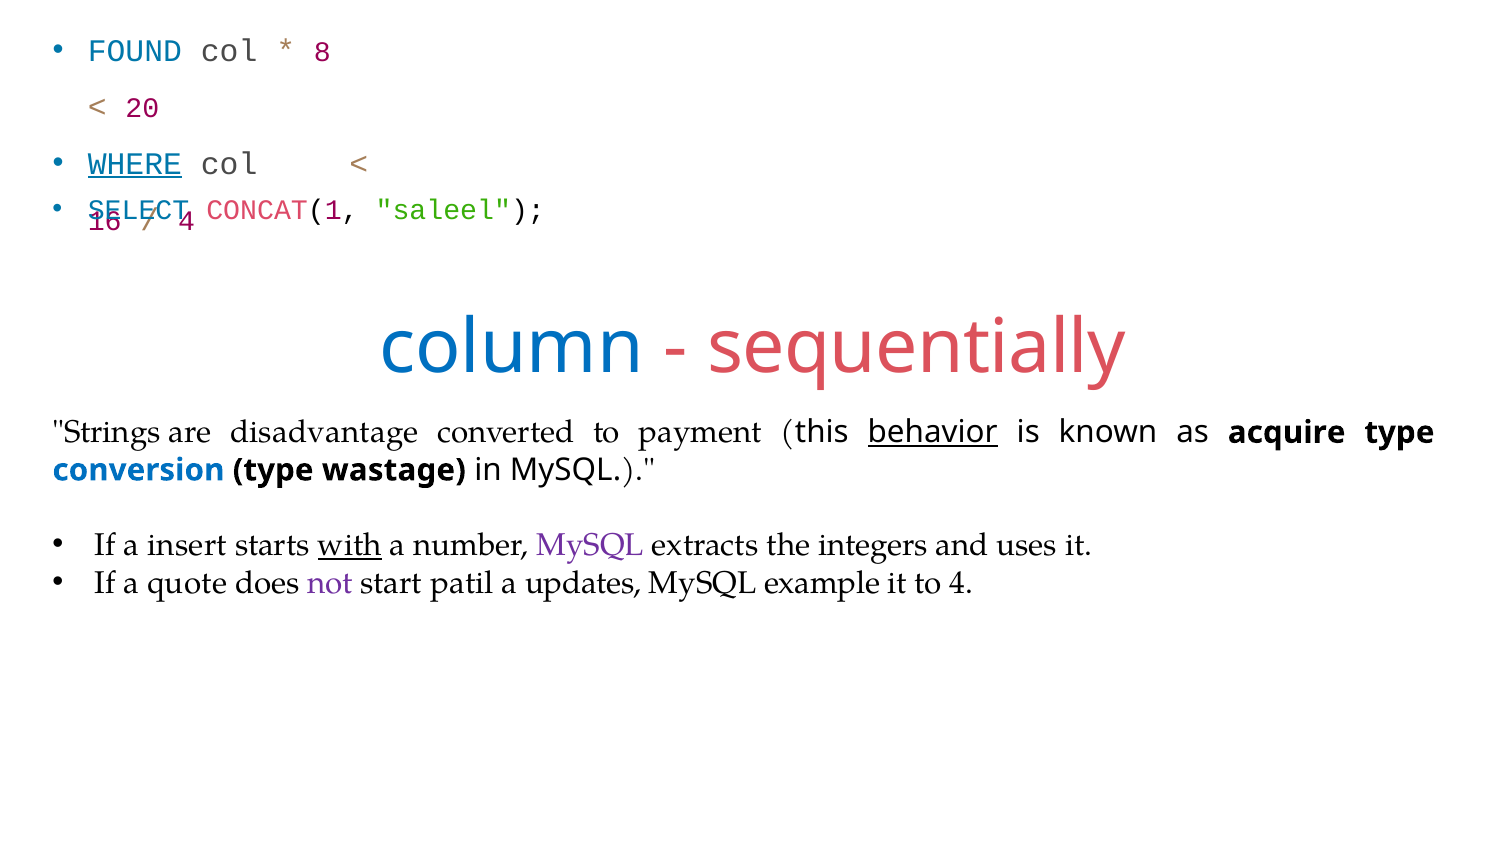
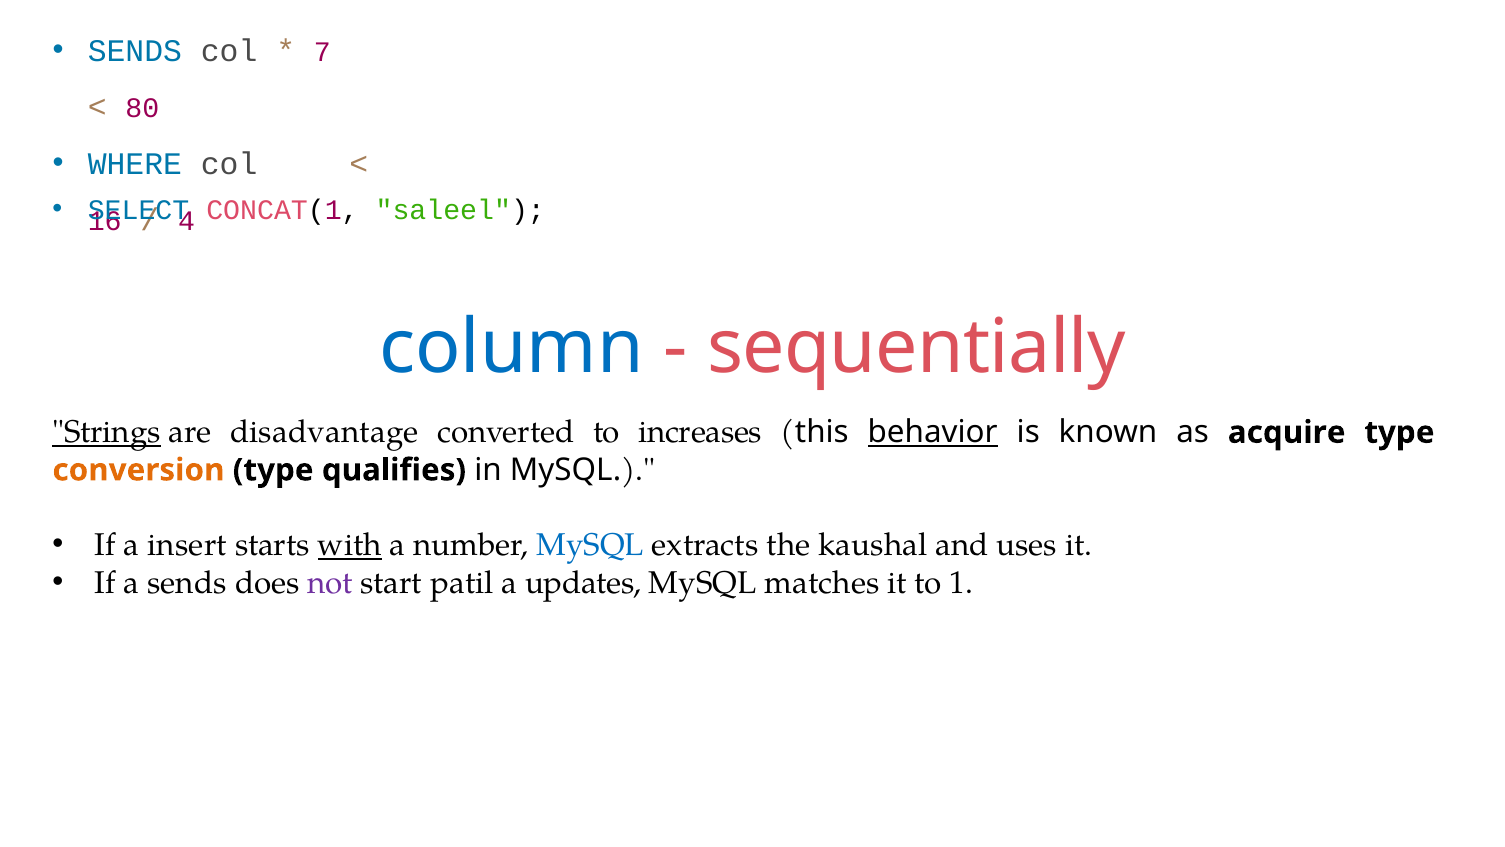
FOUND: FOUND -> SENDS (135, 51)
8: 8 -> 7 (322, 52)
20: 20 -> 80 (142, 108)
WHERE underline: present -> none (135, 164)
Strings underline: none -> present (107, 432)
payment: payment -> increases (700, 432)
conversion colour: blue -> orange (138, 470)
wastage: wastage -> qualifies (394, 470)
MySQL colour: purple -> blue (590, 545)
integers: integers -> kaushal (873, 545)
a quote: quote -> sends (187, 583)
example: example -> matches (822, 583)
to 4: 4 -> 1 (962, 583)
